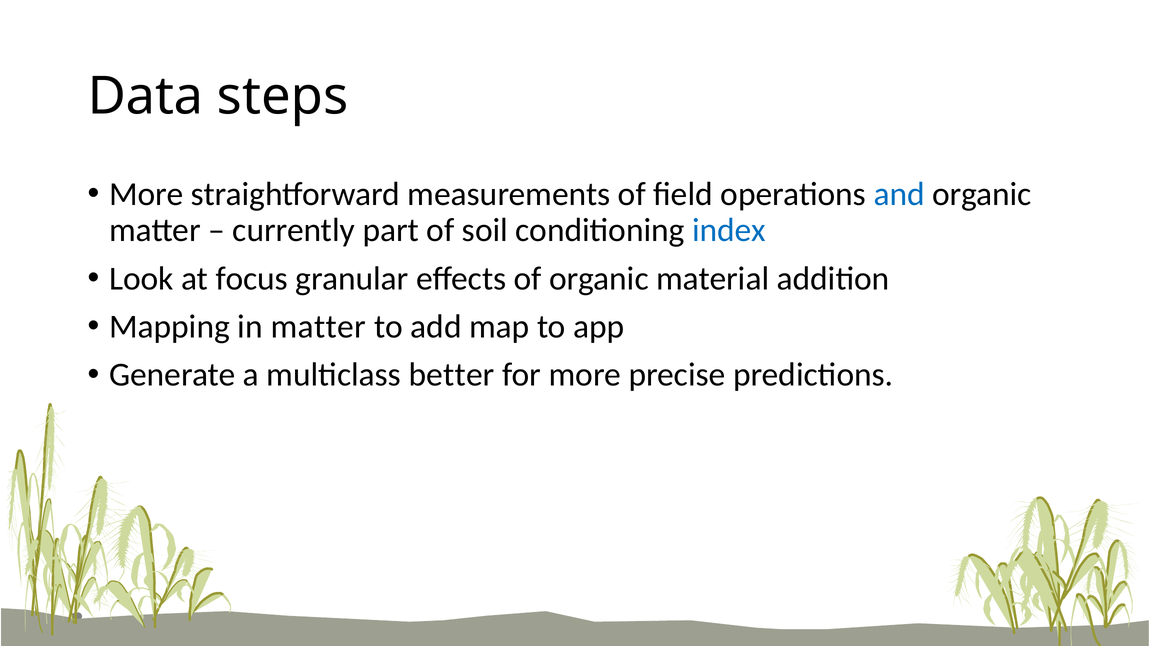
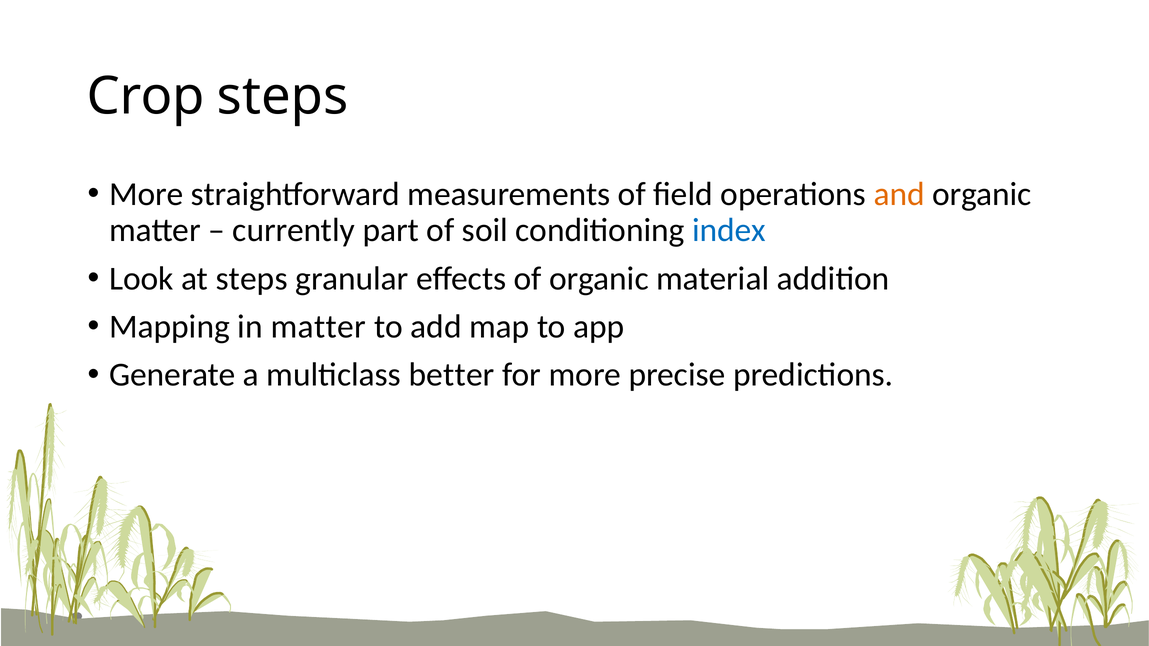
Data: Data -> Crop (146, 97)
and colour: blue -> orange (899, 194)
at focus: focus -> steps (252, 279)
